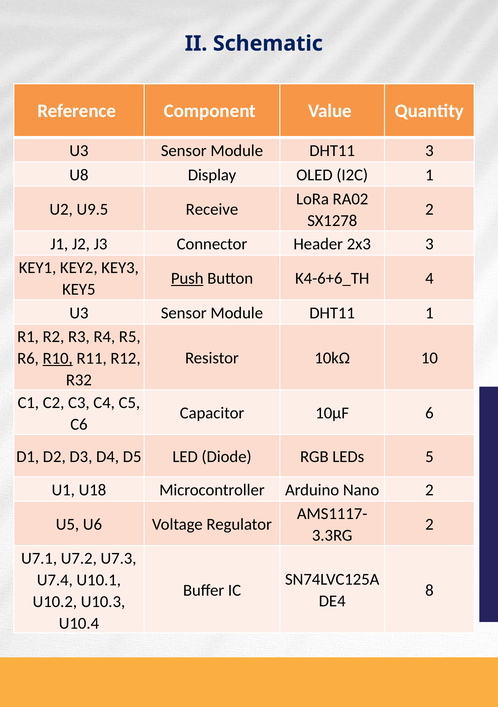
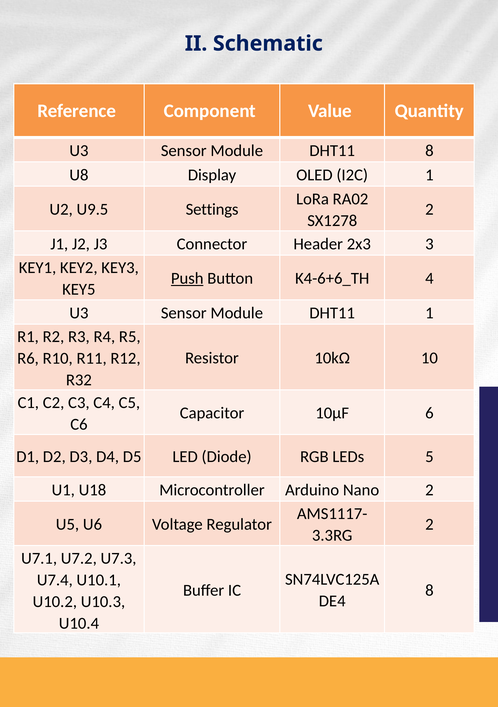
DHT11 3: 3 -> 8 (429, 151)
Receive: Receive -> Settings (212, 210)
R10 underline: present -> none (58, 358)
